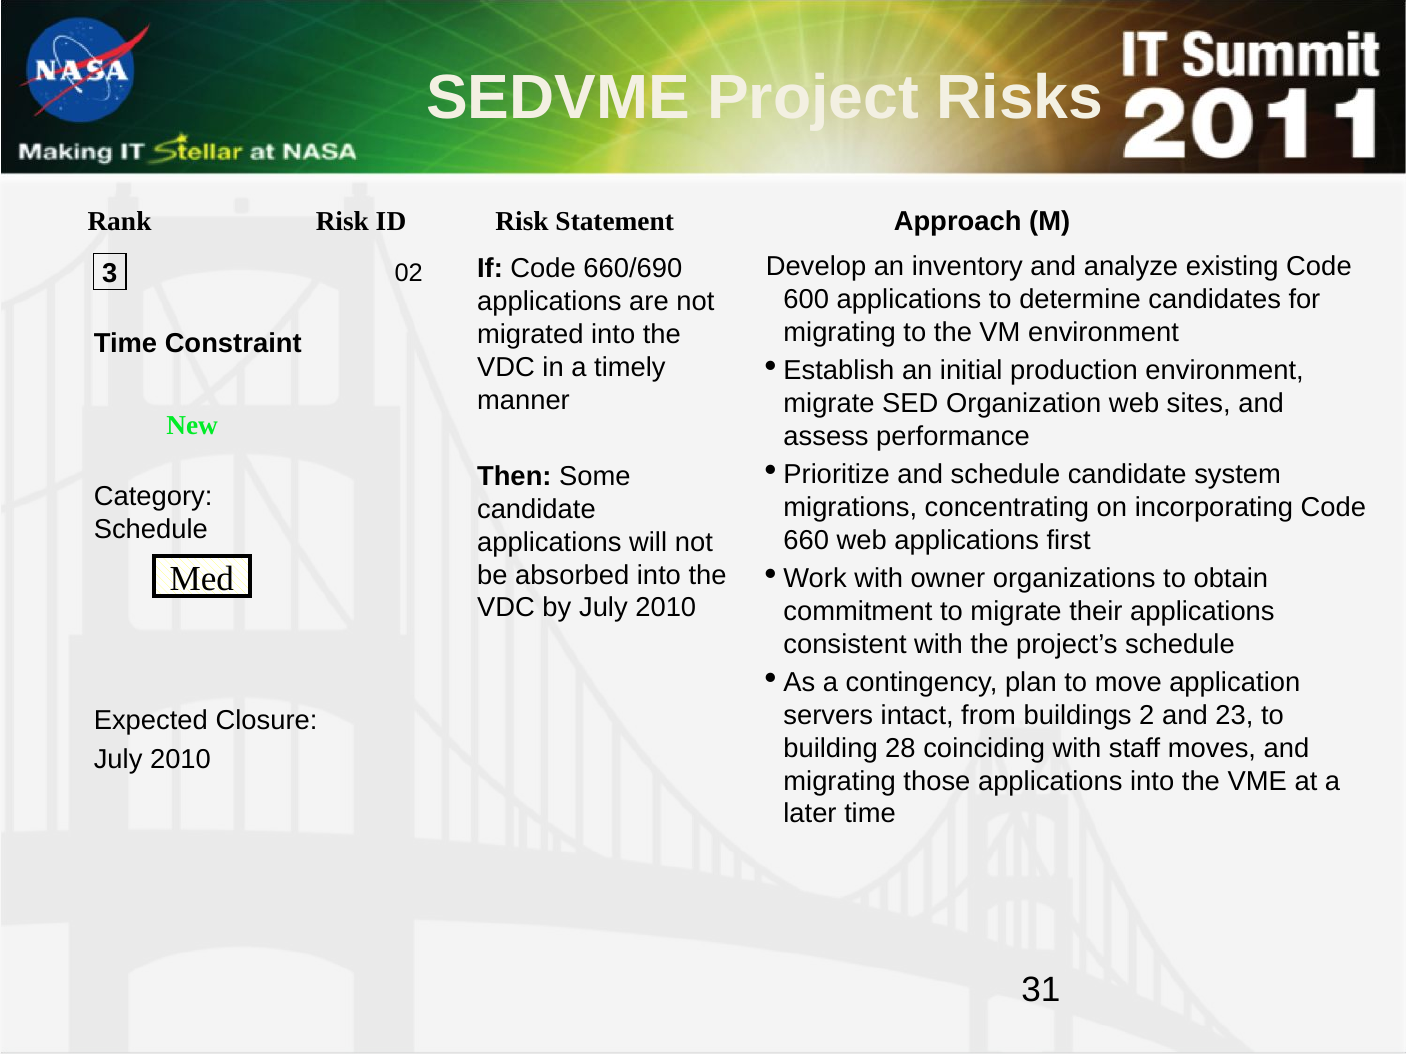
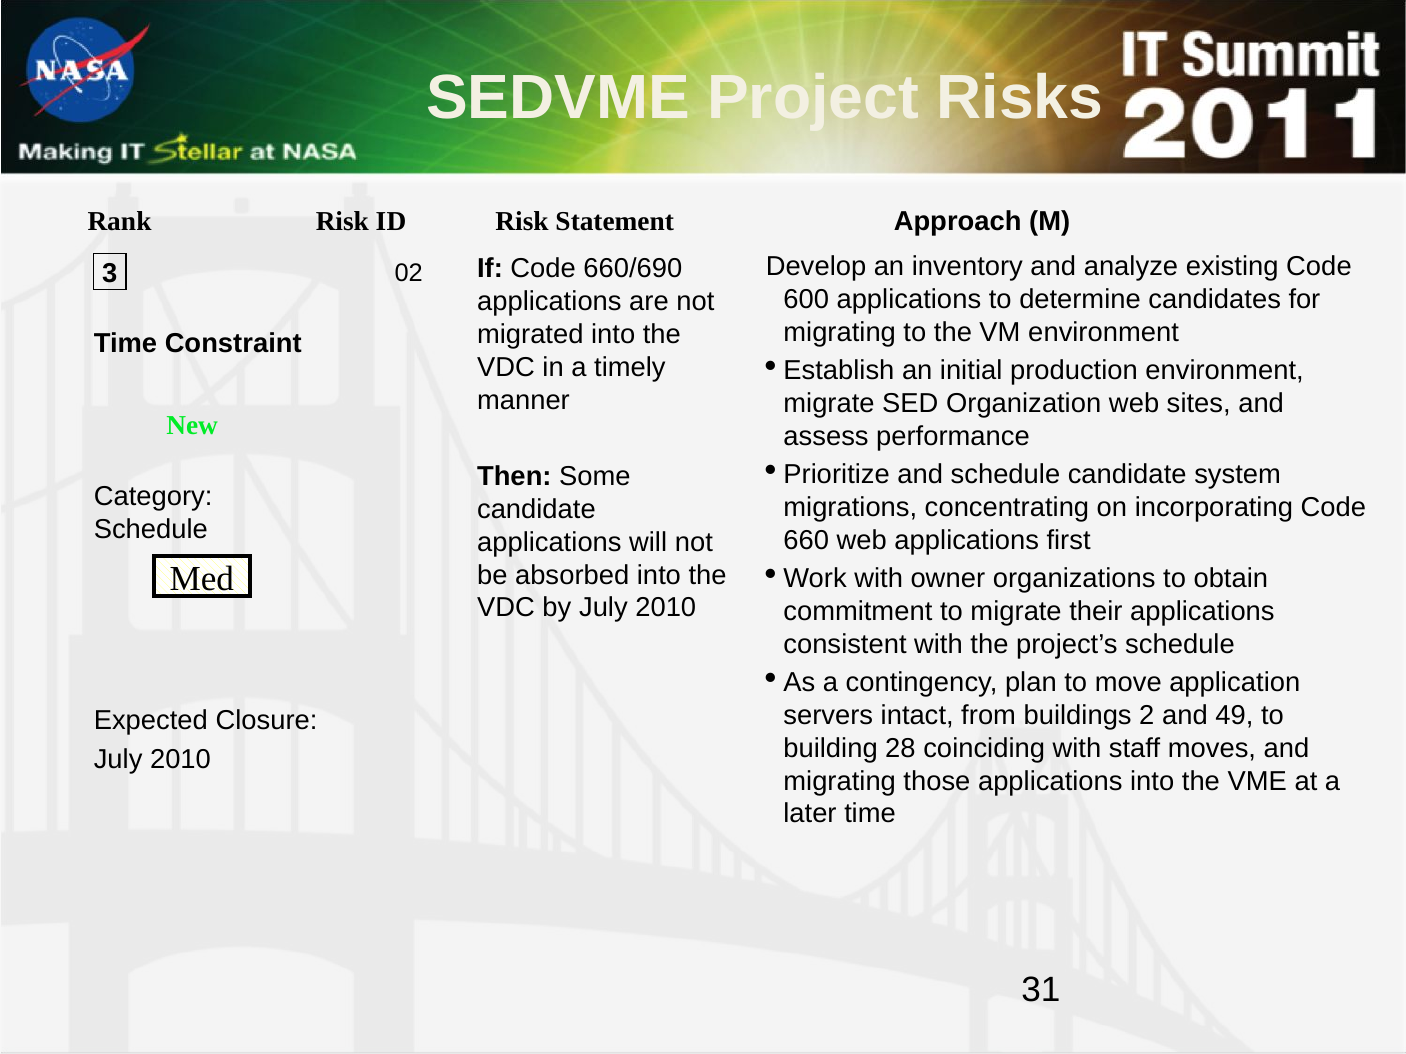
23: 23 -> 49 (1234, 716)
